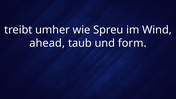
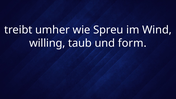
ahead: ahead -> willing (47, 43)
